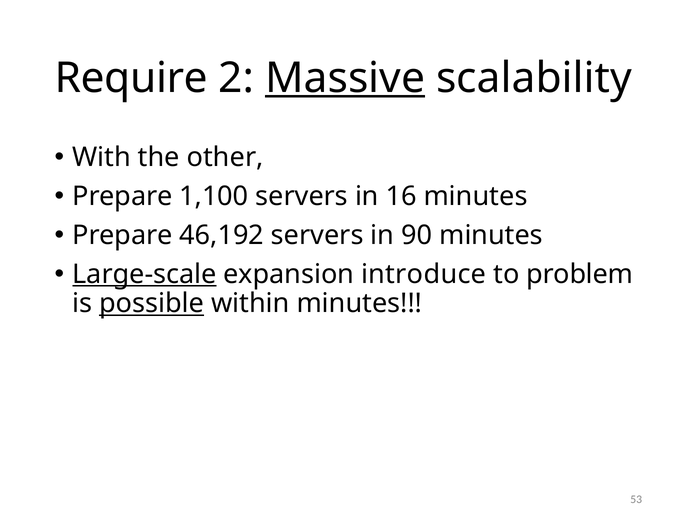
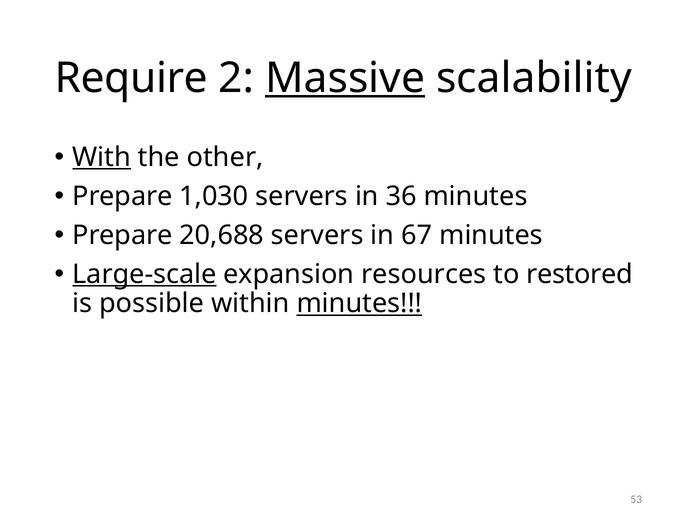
With underline: none -> present (102, 157)
1,100: 1,100 -> 1,030 (214, 196)
16: 16 -> 36 (401, 196)
46,192: 46,192 -> 20,688 (222, 235)
90: 90 -> 67 (417, 235)
introduce: introduce -> resources (424, 274)
problem: problem -> restored (580, 274)
possible underline: present -> none (152, 303)
minutes underline: none -> present (359, 303)
